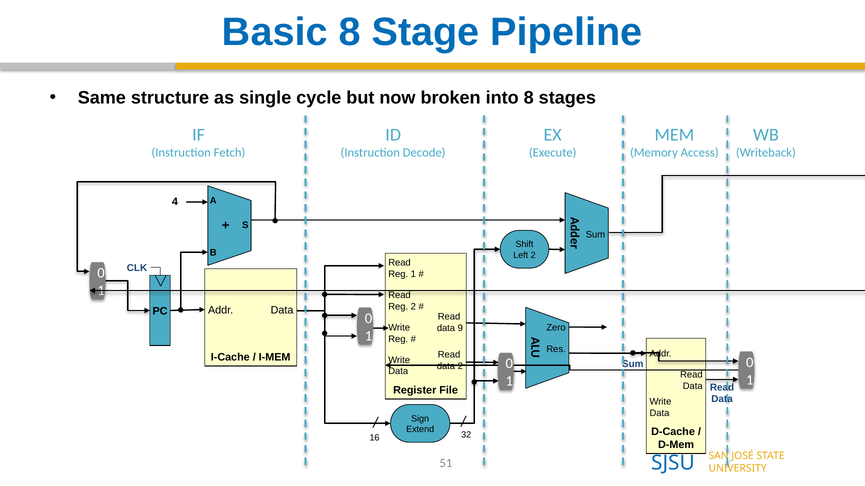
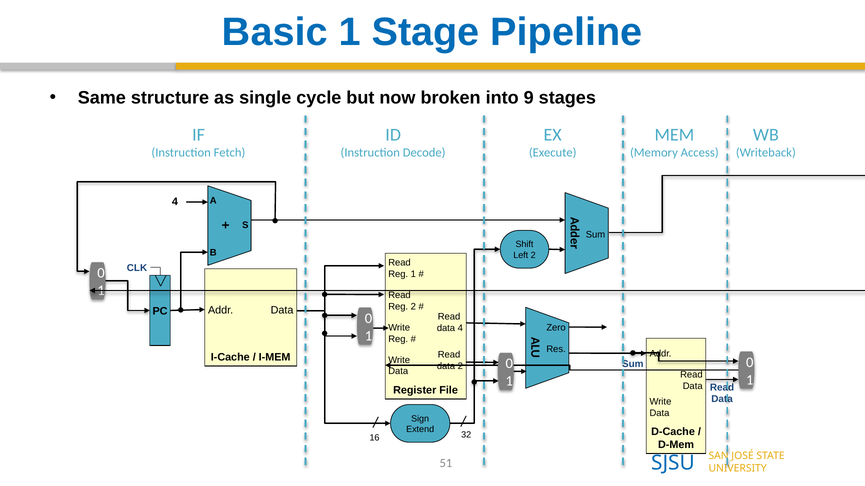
Basic 8: 8 -> 1 (350, 32)
into 8: 8 -> 9 (529, 98)
data 9: 9 -> 4 (460, 328)
